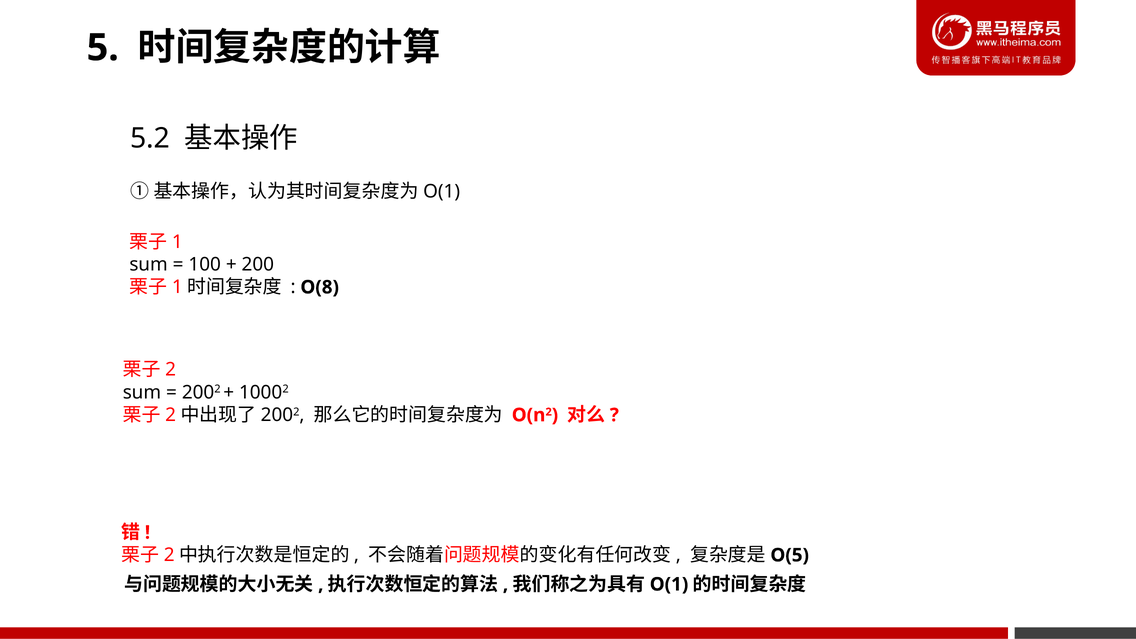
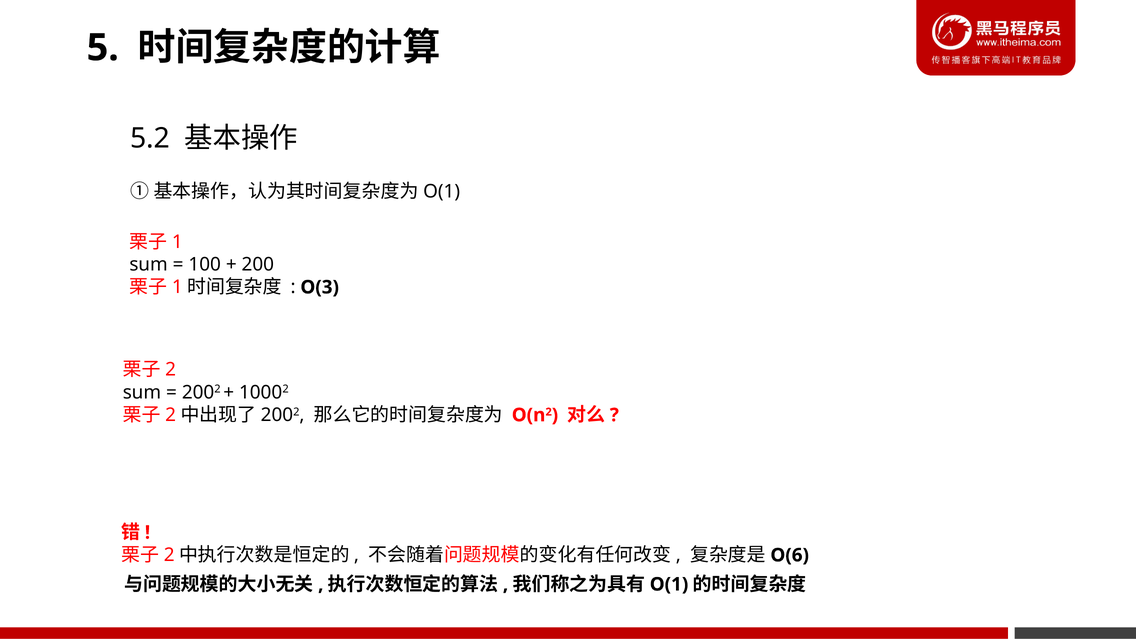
O(8: O(8 -> O(3 (320, 287)
O(5: O(5 -> O(6 (790, 555)
